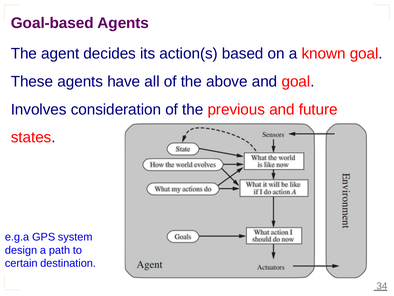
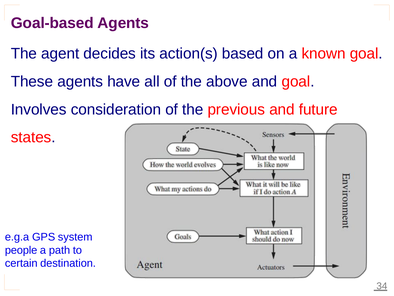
design: design -> people (21, 250)
